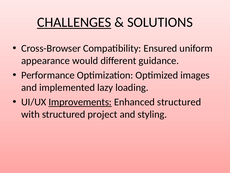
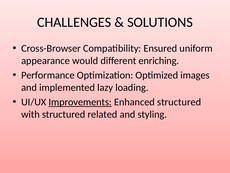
CHALLENGES underline: present -> none (74, 22)
guidance: guidance -> enriching (159, 61)
project: project -> related (102, 114)
